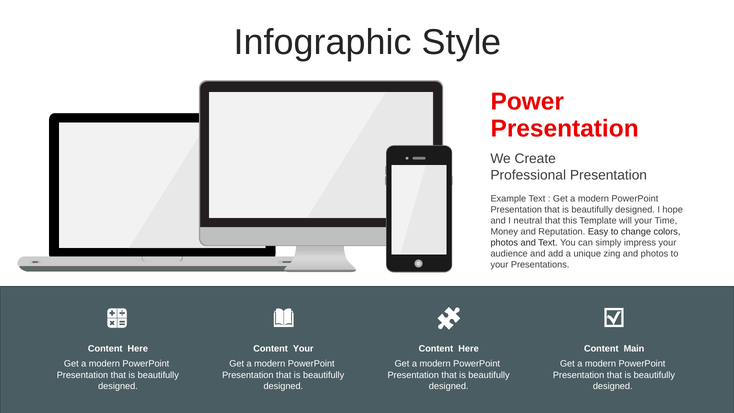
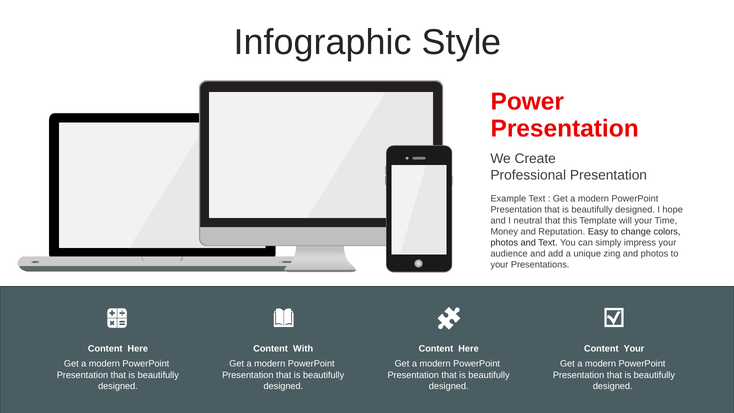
Content Your: Your -> With (303, 348)
Content Main: Main -> Your (634, 348)
